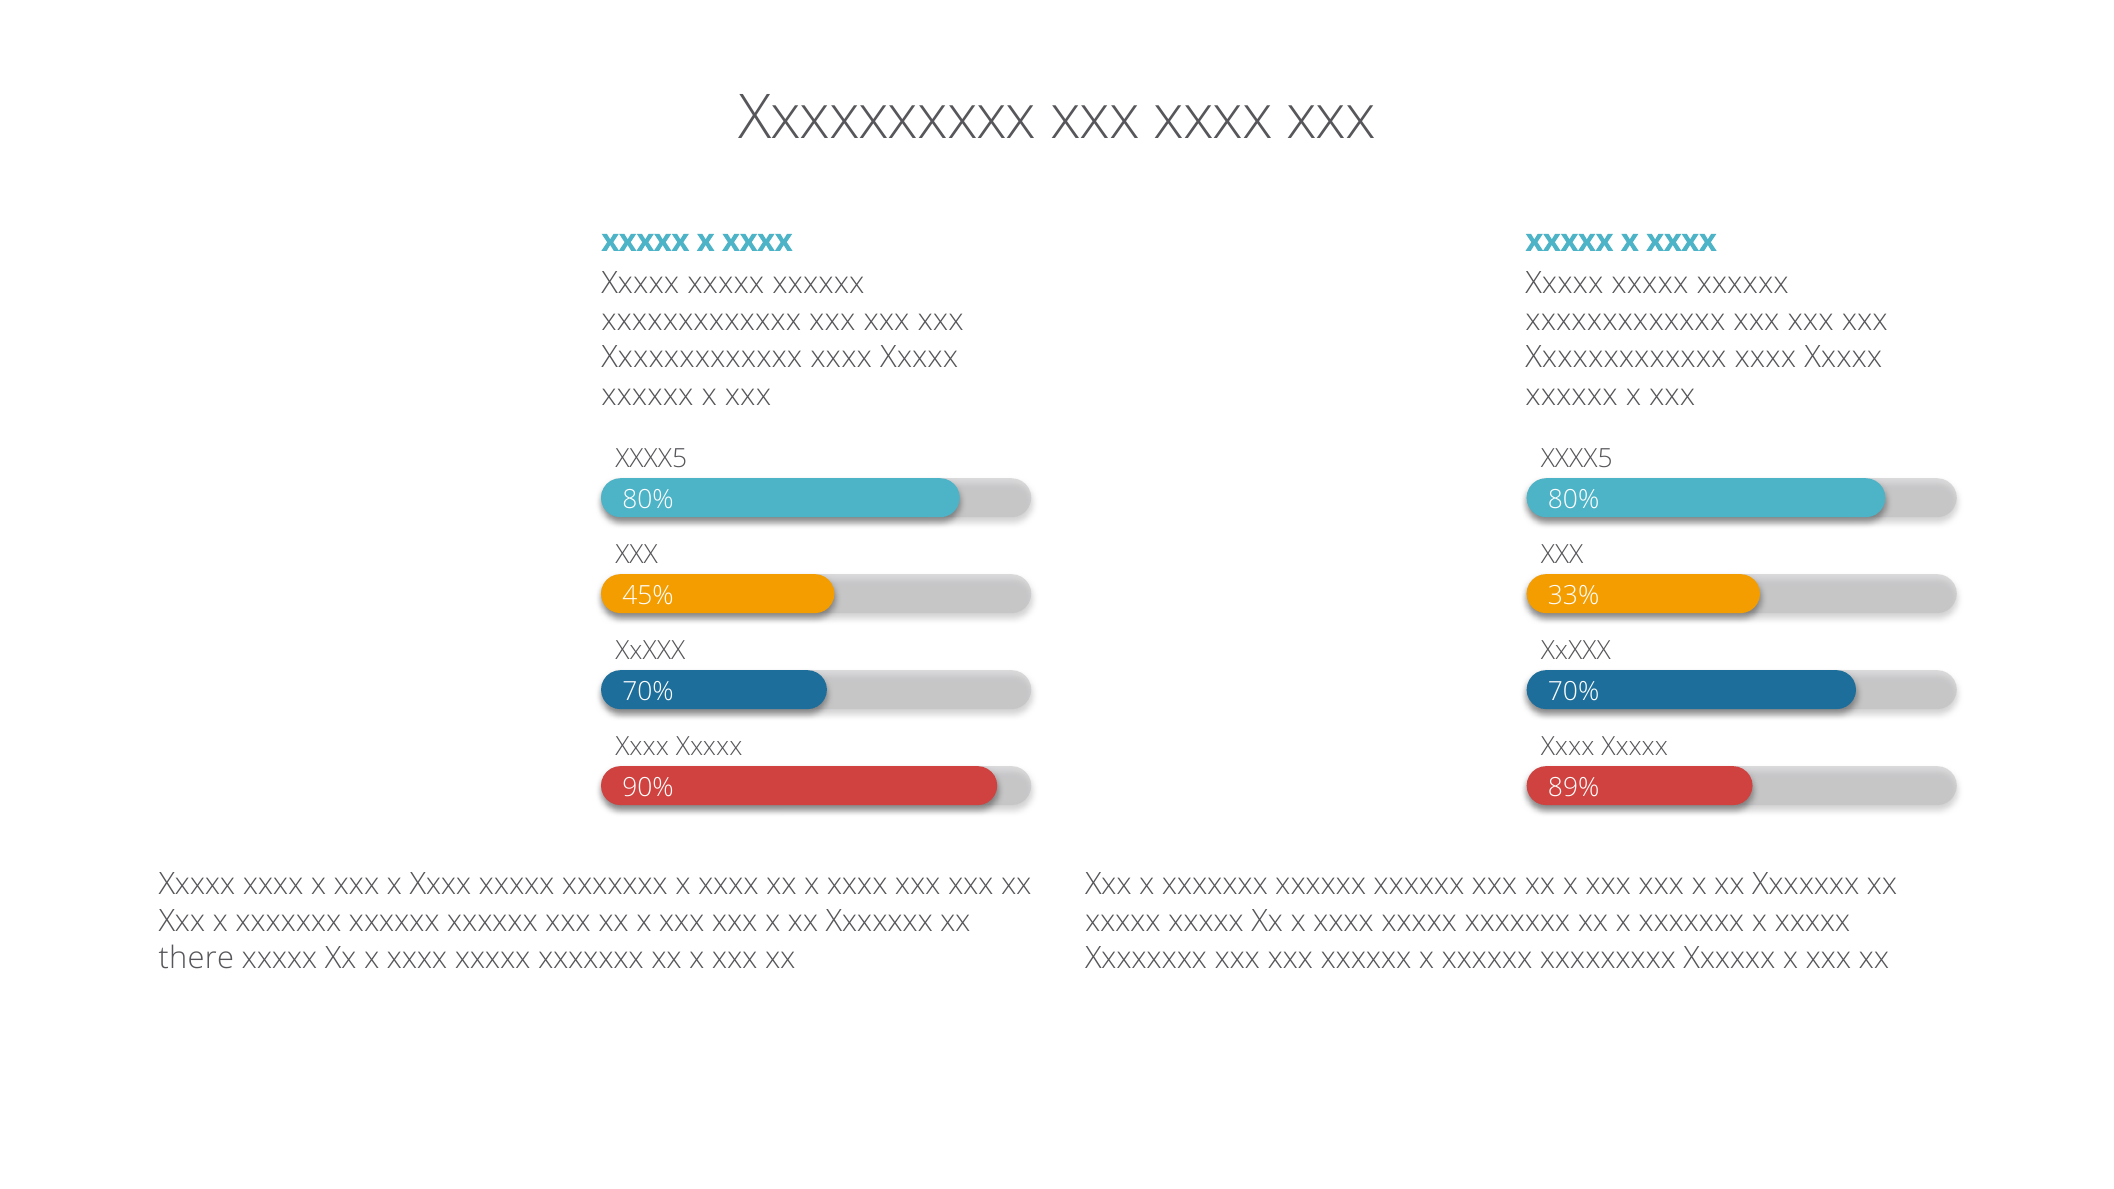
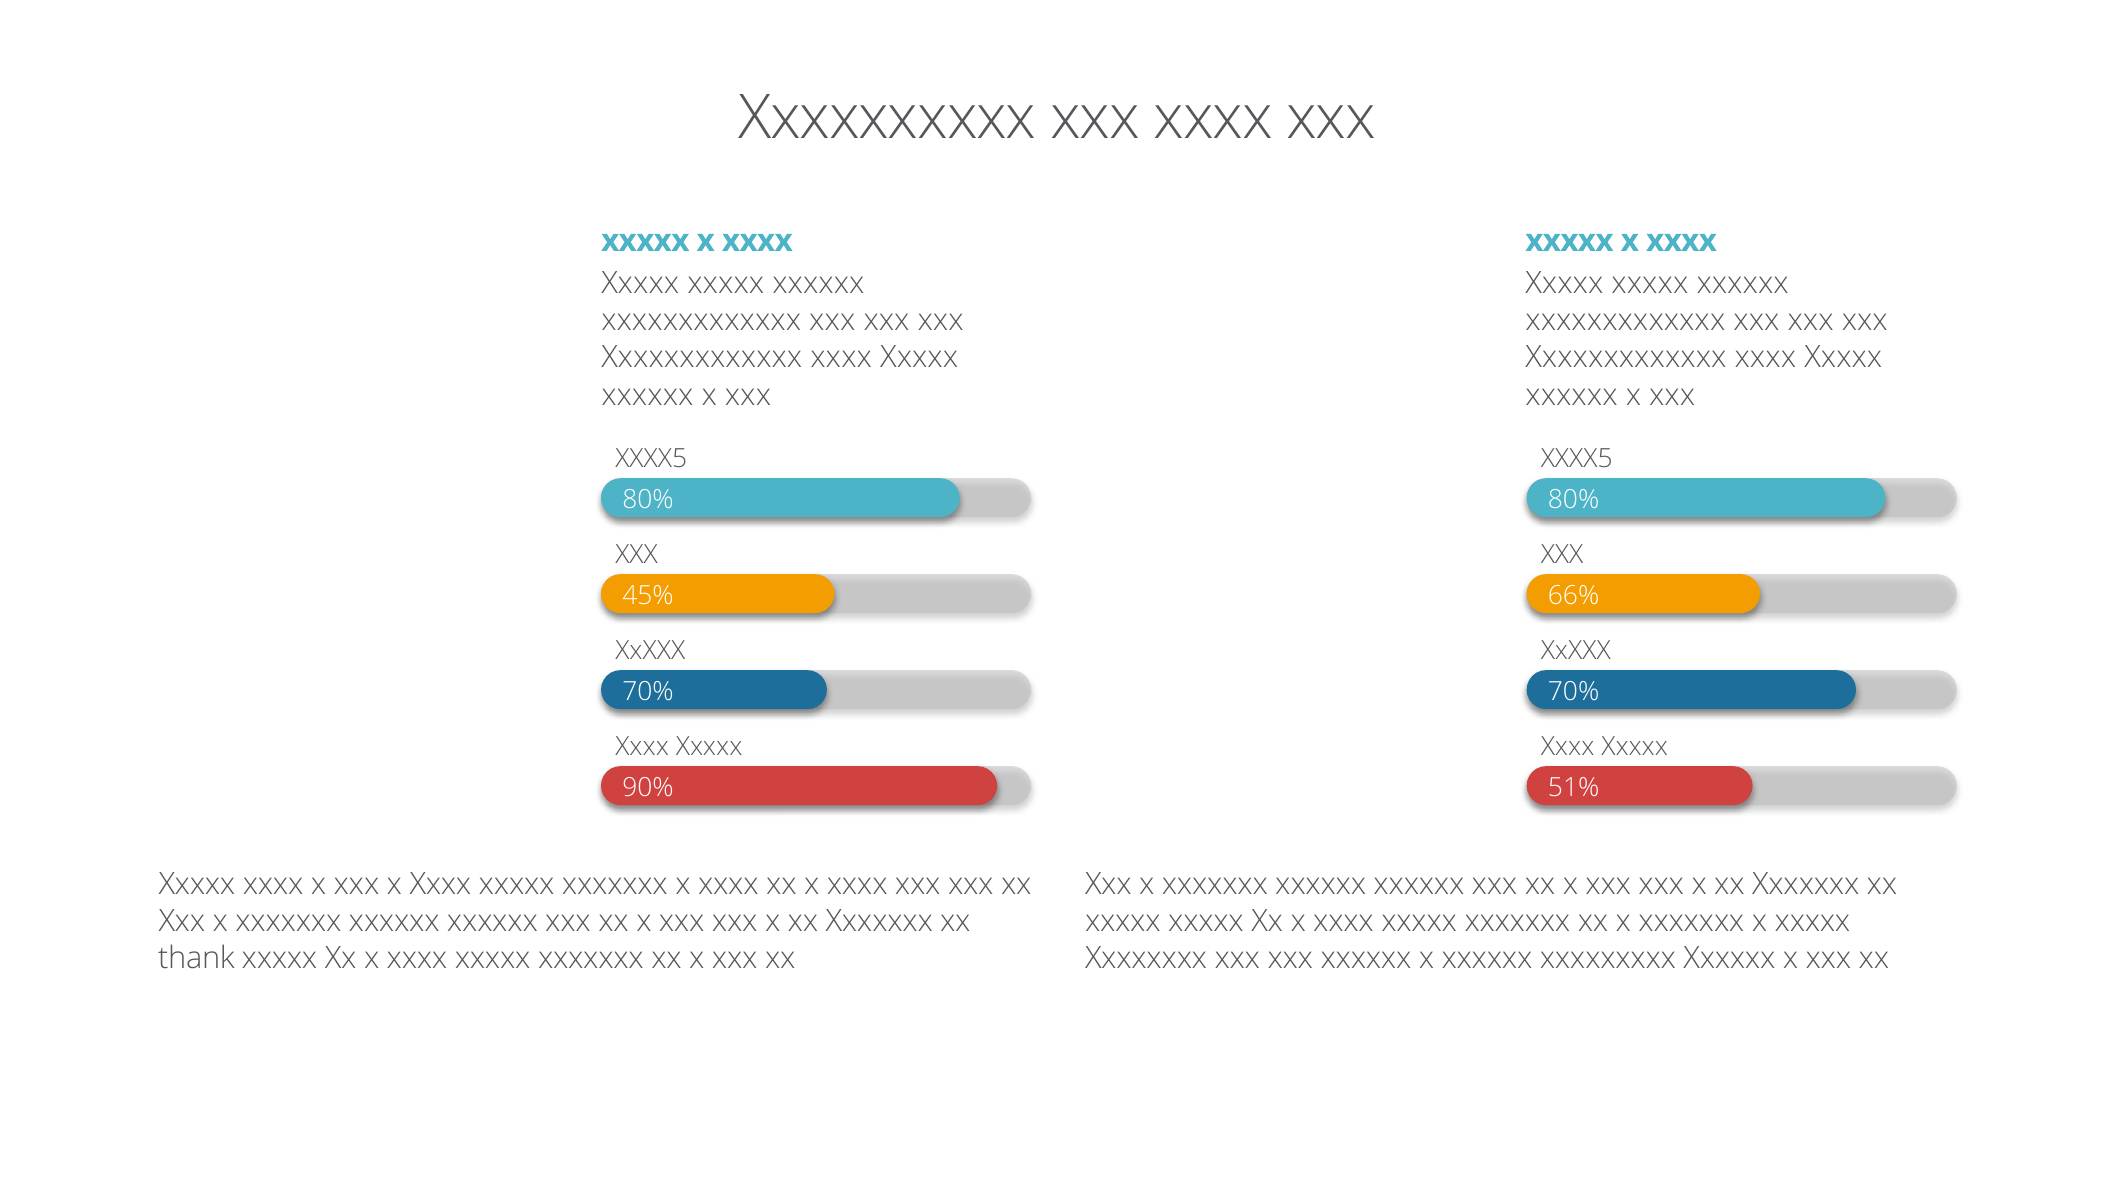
33%: 33% -> 66% (1574, 596)
89%: 89% -> 51% (1574, 788)
there: there -> thank (197, 958)
